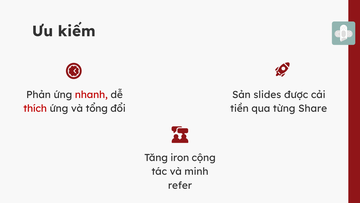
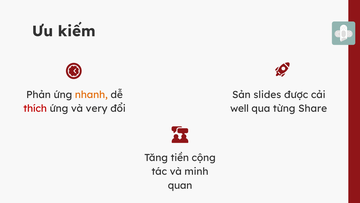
nhanh colour: red -> orange (91, 95)
tổng: tổng -> very (97, 108)
tiền: tiền -> well (239, 108)
iron: iron -> tiền (180, 157)
refer: refer -> quan (180, 185)
